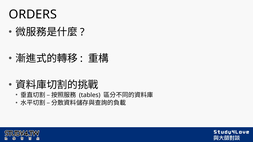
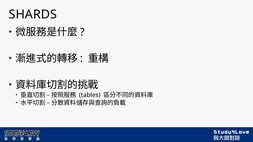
ORDERS: ORDERS -> SHARDS (33, 15)
